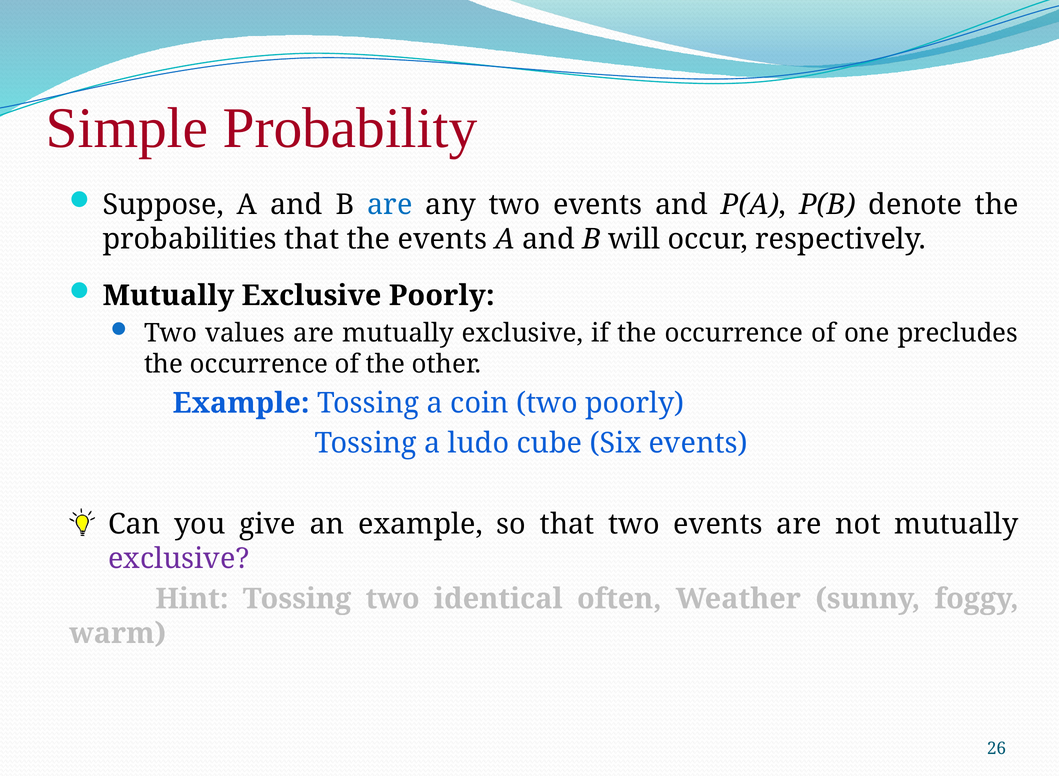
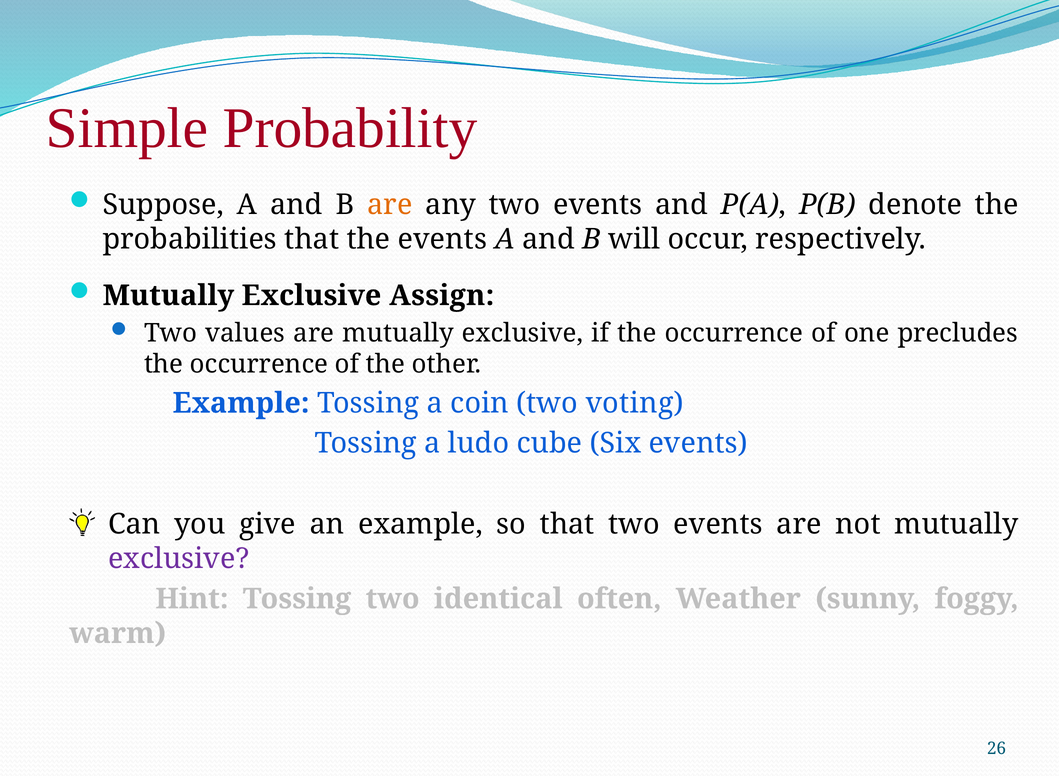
are colour: blue -> orange (390, 205)
Exclusive Poorly: Poorly -> Assign (442, 296)
two poorly: poorly -> voting (635, 403)
